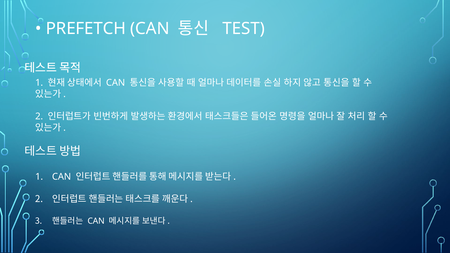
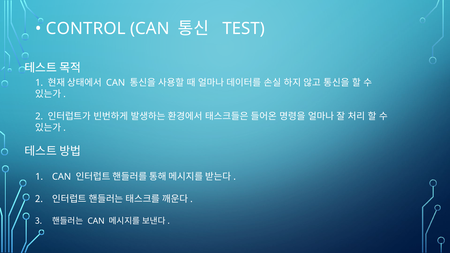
PREFETCH: PREFETCH -> CONTROL (86, 29)
